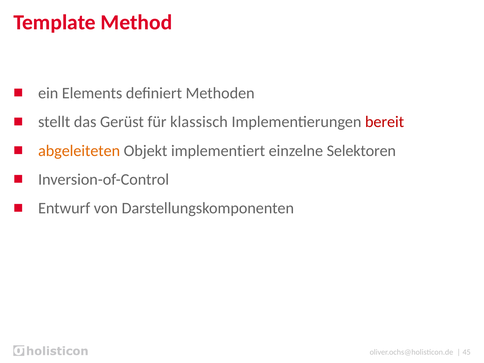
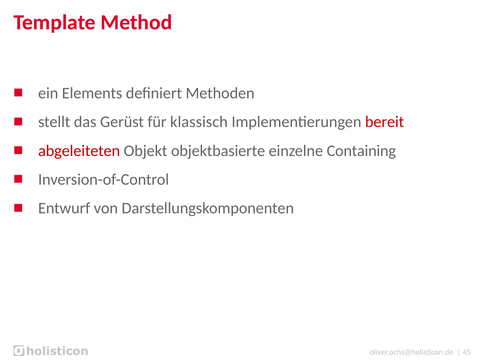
abgeleiteten colour: orange -> red (79, 151)
implementiert: implementiert -> objektbasierte (218, 151)
Selektoren: Selektoren -> Containing (361, 151)
